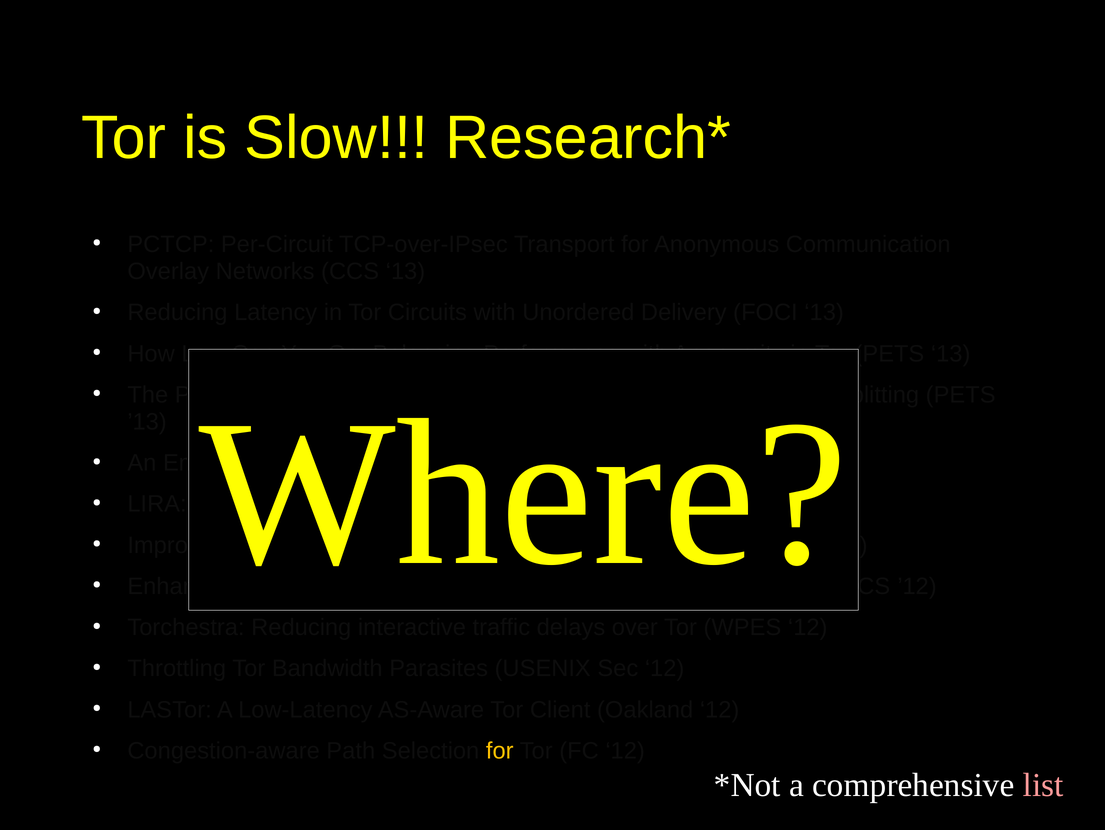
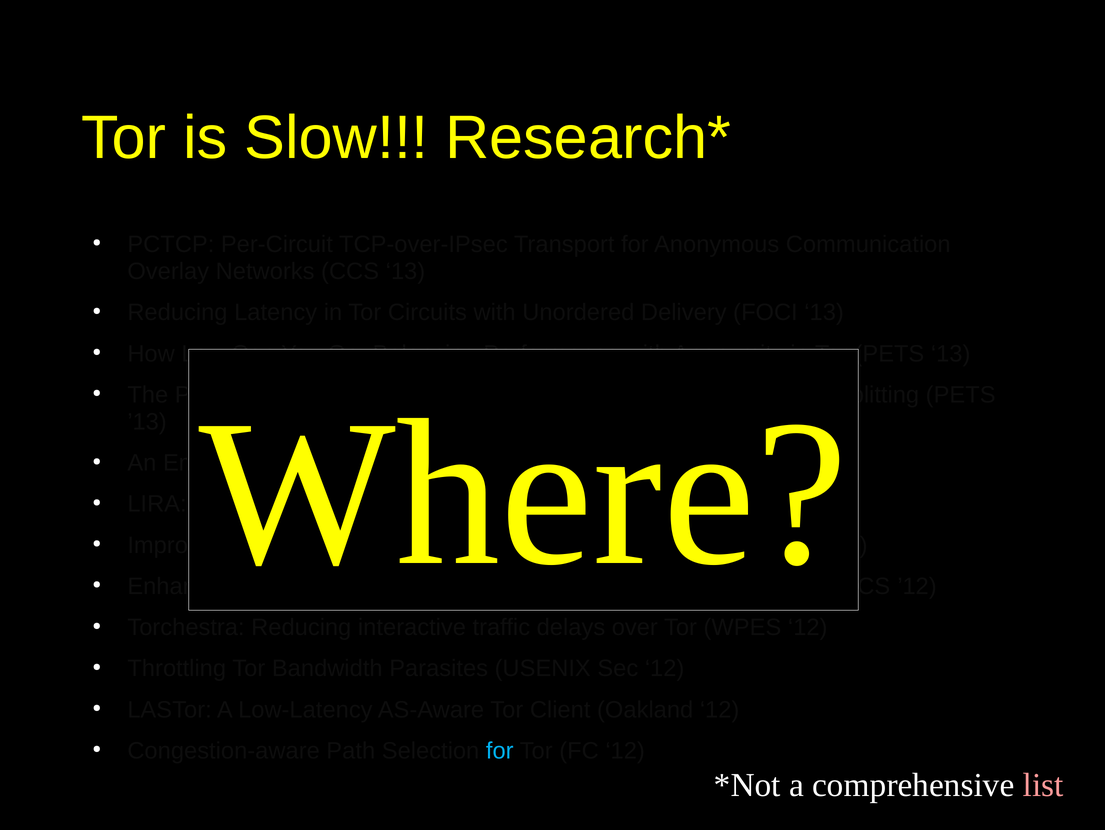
for colour: yellow -> light blue (500, 750)
